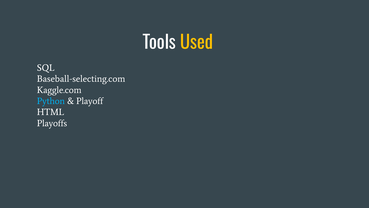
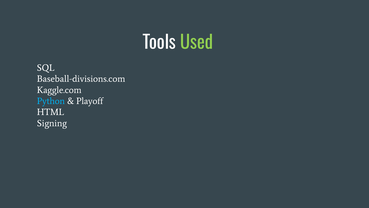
Used colour: yellow -> light green (197, 43)
Baseball-selecting.com: Baseball-selecting.com -> Baseball-divisions.com (81, 79)
Playoffs: Playoffs -> Signing (52, 123)
